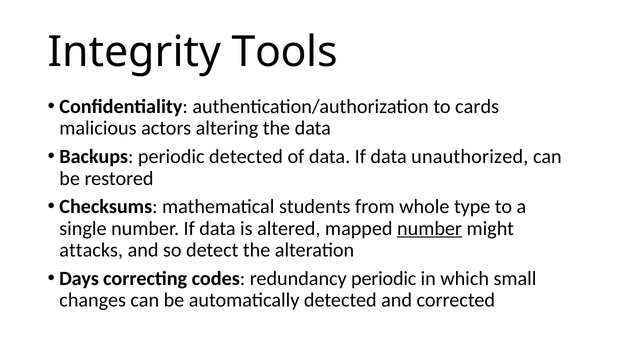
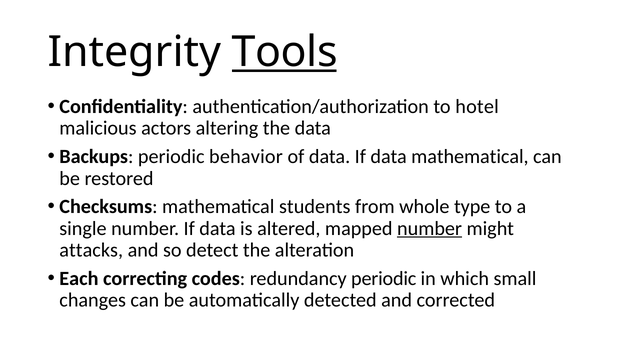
Tools underline: none -> present (285, 52)
cards: cards -> hotel (477, 107)
periodic detected: detected -> behavior (246, 157)
data unauthorized: unauthorized -> mathematical (470, 157)
Days: Days -> Each (79, 279)
